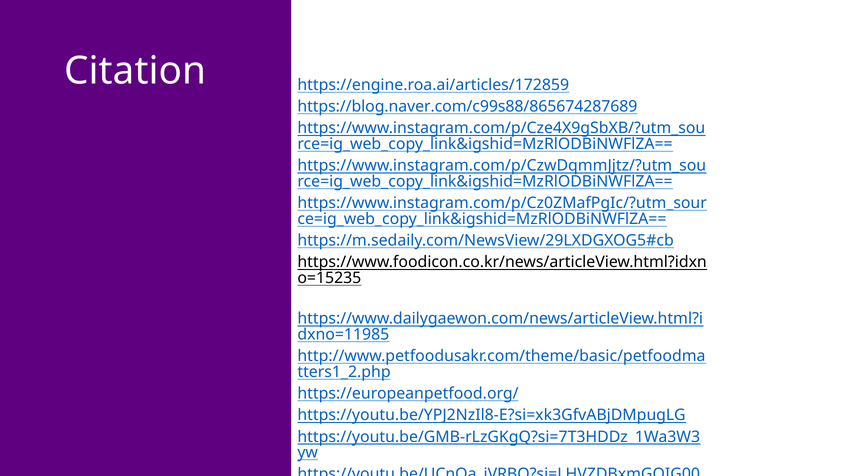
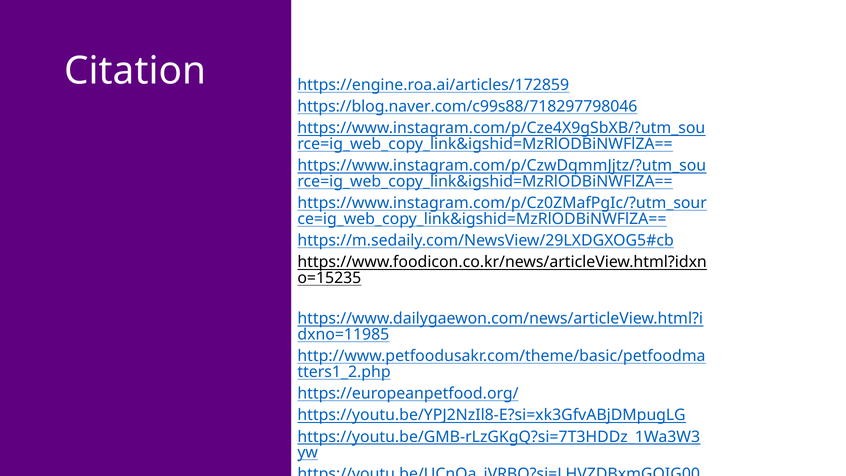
https://blog.naver.com/c99s88/865674287689: https://blog.naver.com/c99s88/865674287689 -> https://blog.naver.com/c99s88/718297798046 (467, 107)
